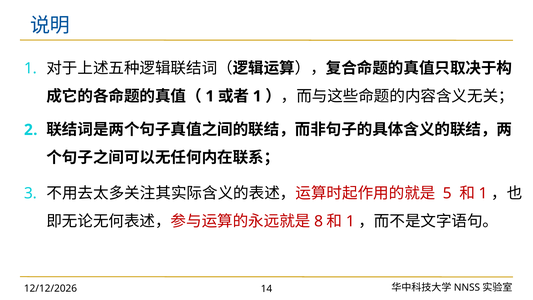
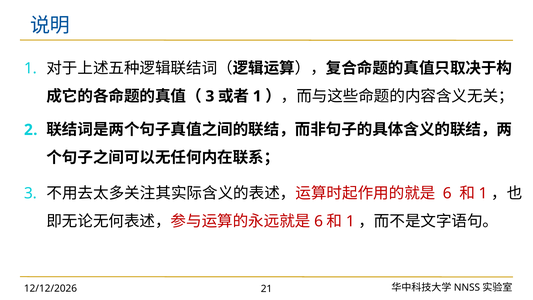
1: 1 -> 3 (210, 96)
5: 5 -> 6 (447, 193)
8: 8 -> 6 (319, 221)
14: 14 -> 21 (266, 289)
